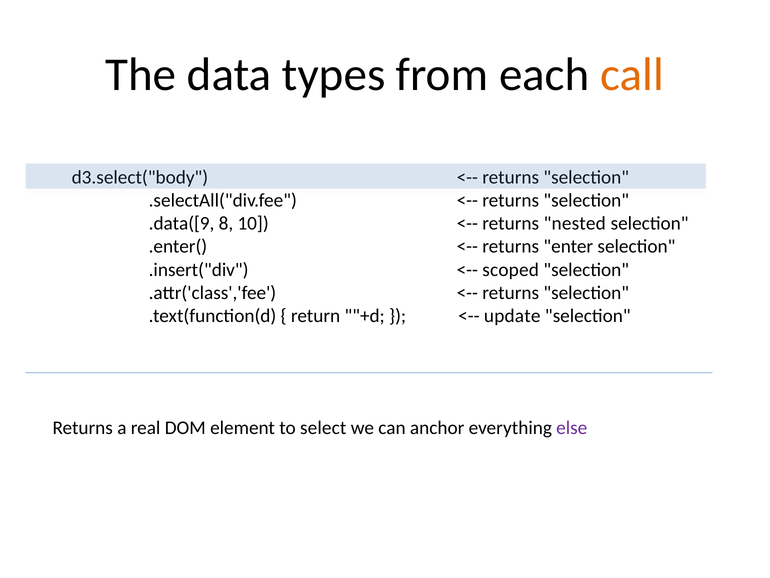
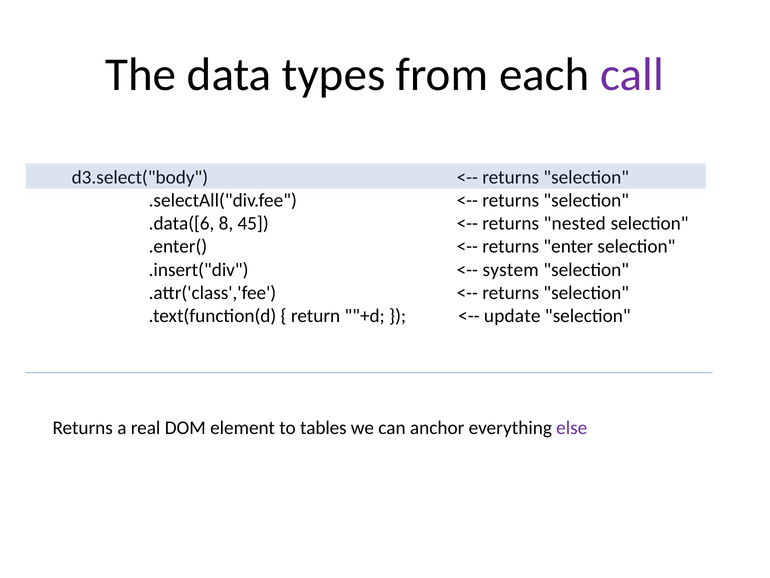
call colour: orange -> purple (632, 75)
.data([9: .data([9 -> .data([6 (182, 223)
10: 10 -> 45 (253, 223)
scoped: scoped -> system (511, 269)
select: select -> tables (323, 427)
